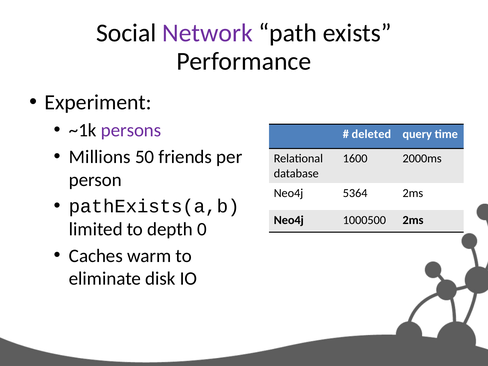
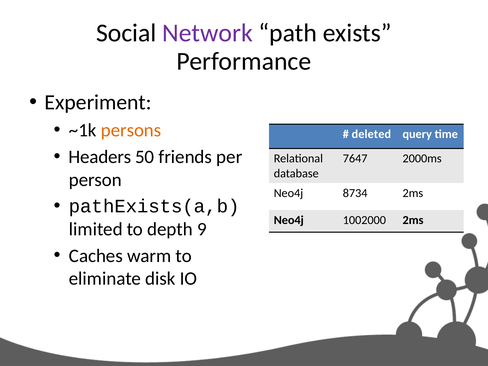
persons colour: purple -> orange (131, 130)
Millions: Millions -> Headers (100, 157)
1600: 1600 -> 7647 (355, 159)
5364: 5364 -> 8734 (355, 193)
1000500: 1000500 -> 1002000 (364, 220)
0: 0 -> 9 (202, 229)
